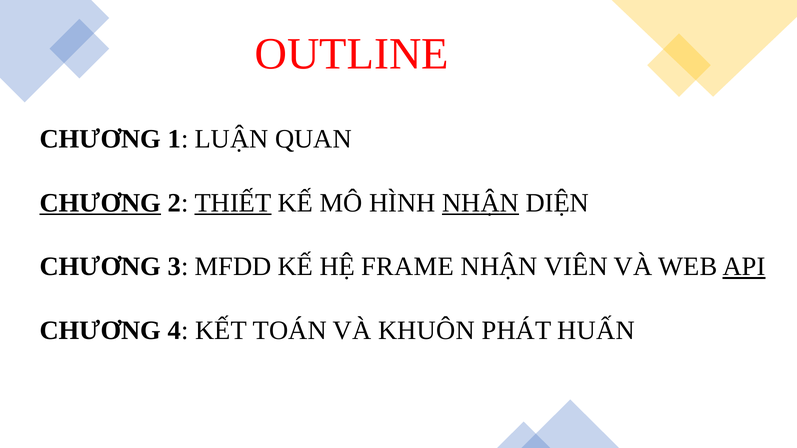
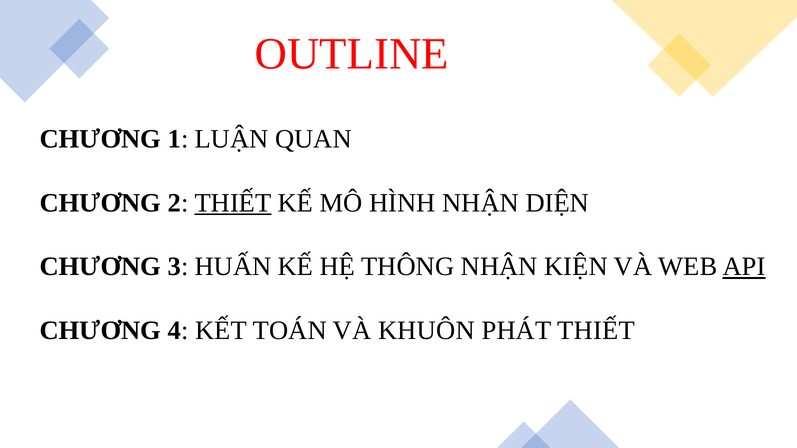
CHƯƠNG underline: present -> none (100, 203)
NHẬN underline: present -> none (481, 203)
MFDD: MFDD -> HUẤN (233, 267)
FRAME: FRAME -> THÔNG (408, 267)
VIÊN: VIÊN -> KIỆN (576, 267)
PHÁT HUẤN: HUẤN -> THIẾT (596, 331)
